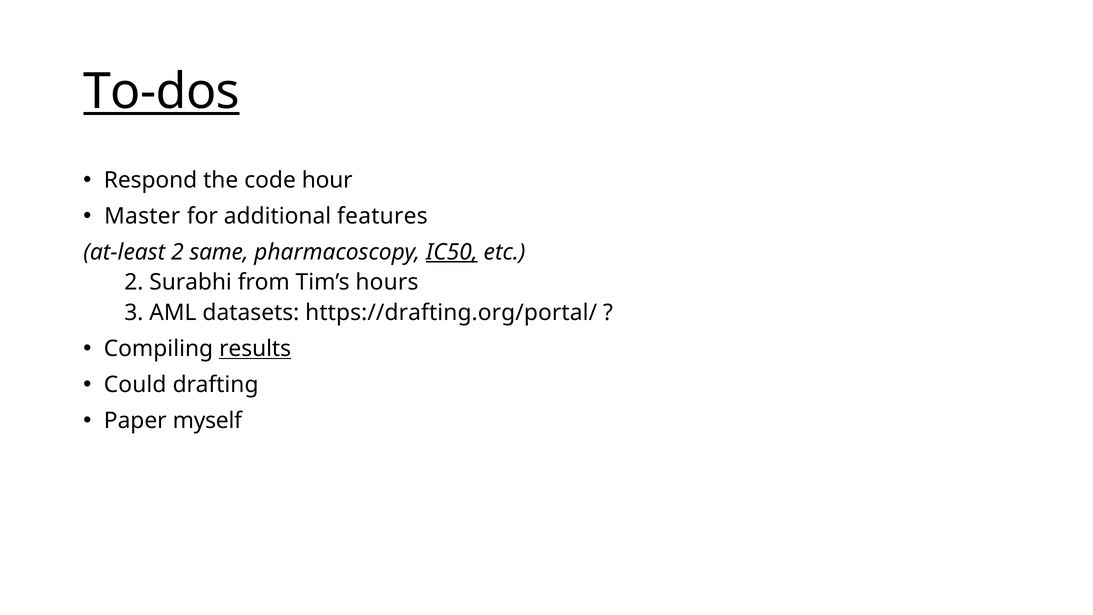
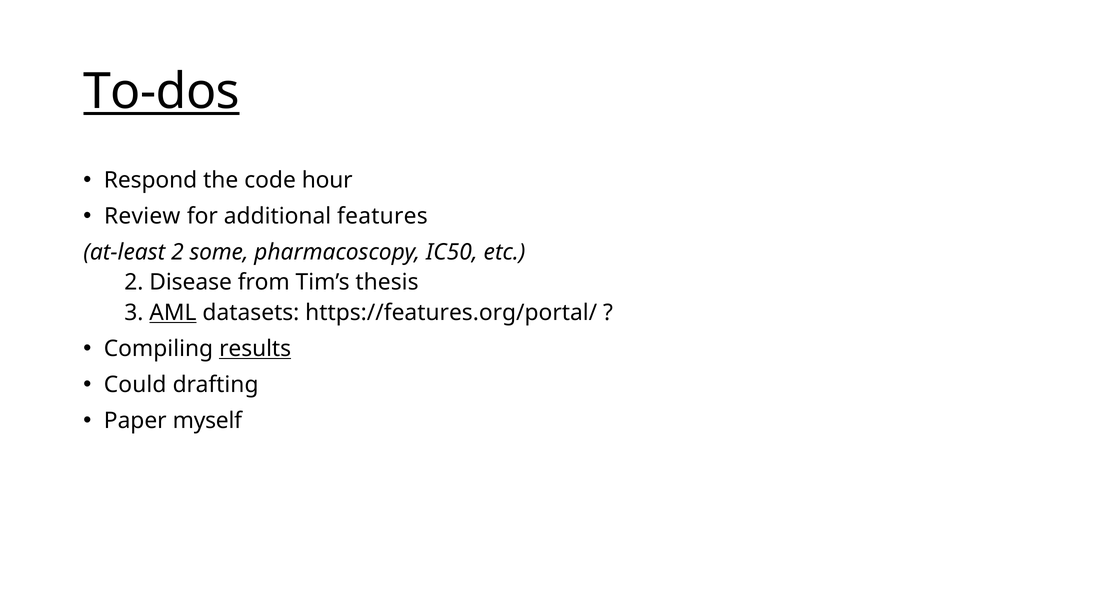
Master: Master -> Review (142, 216)
same: same -> some (219, 252)
IC50 underline: present -> none (452, 252)
Surabhi: Surabhi -> Disease (191, 282)
hours: hours -> thesis (387, 282)
AML underline: none -> present (173, 313)
https://drafting.org/portal/: https://drafting.org/portal/ -> https://features.org/portal/ (451, 313)
